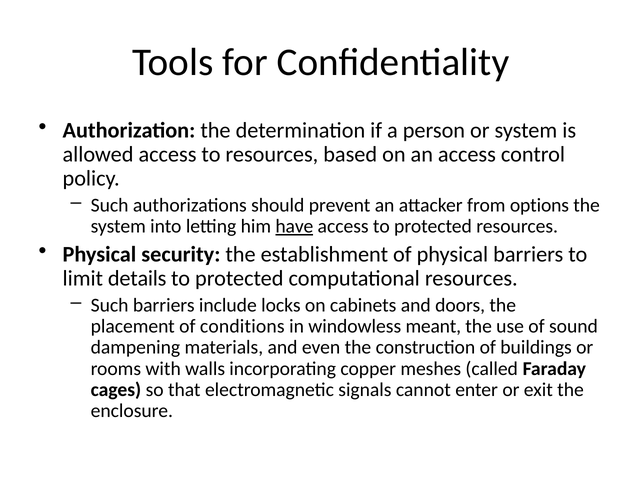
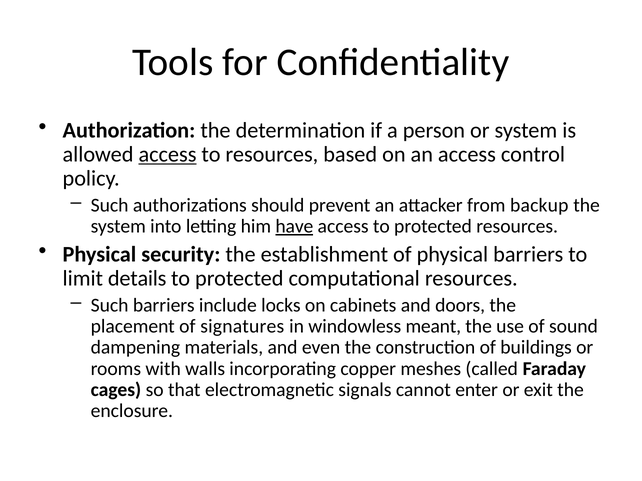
access underline: none -> present (168, 155)
options: options -> backup (539, 205)
conditions: conditions -> signatures (242, 327)
